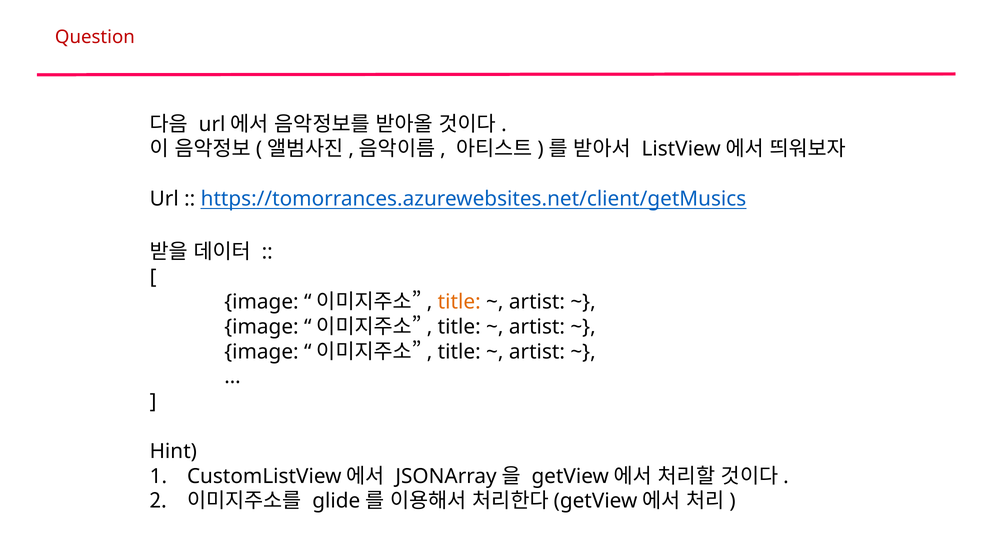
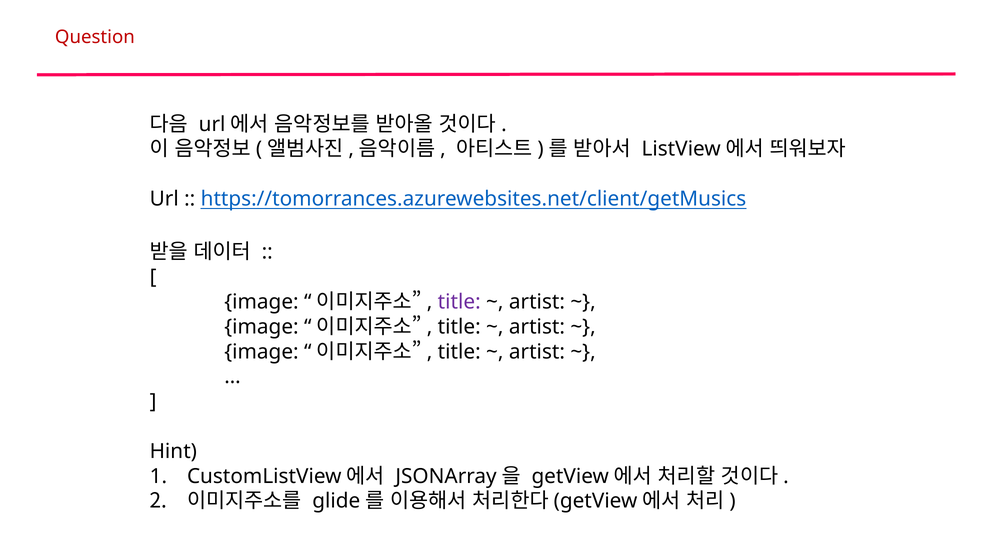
title colour: orange -> purple (459, 302)
